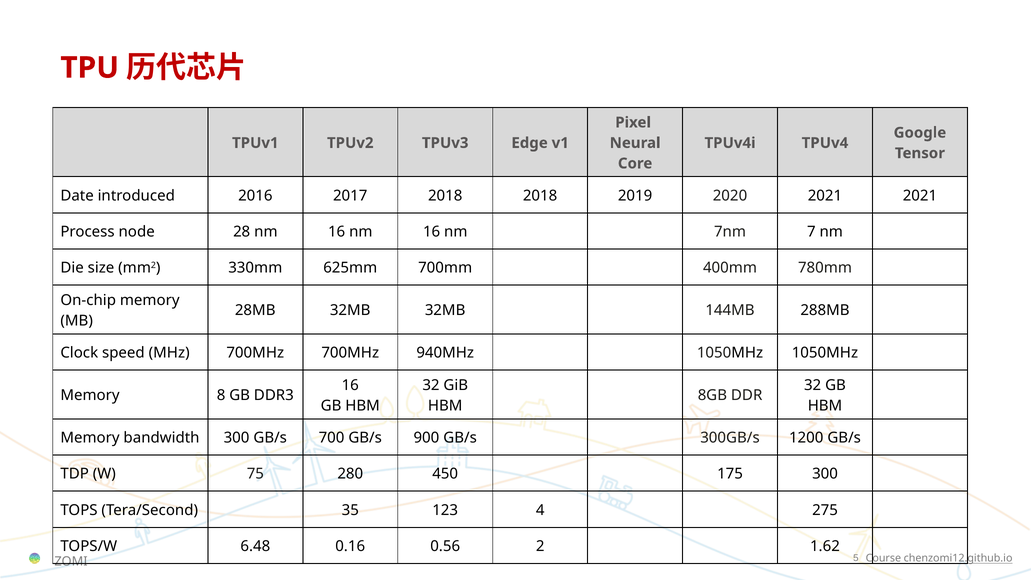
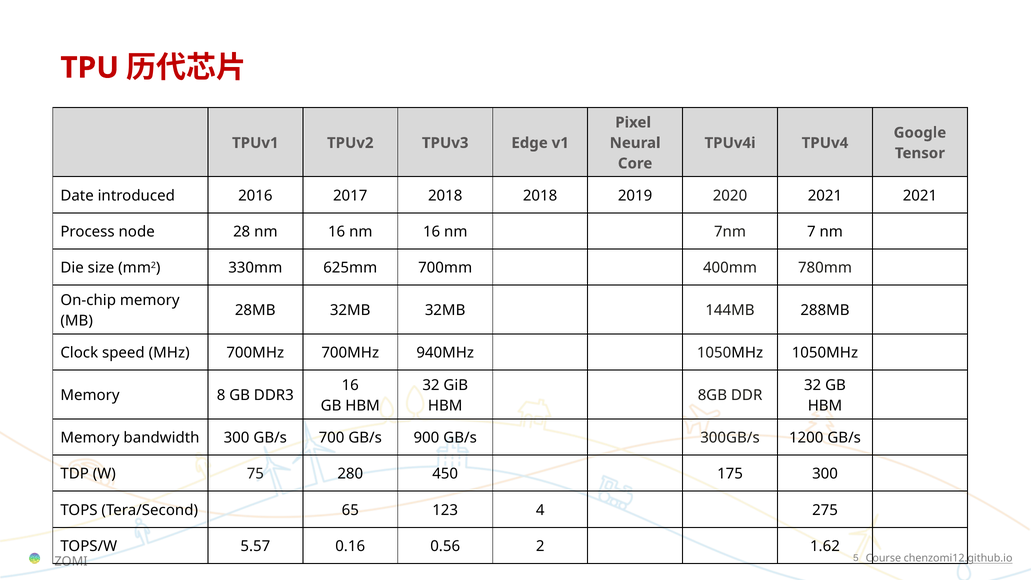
35: 35 -> 65 (350, 510)
6.48: 6.48 -> 5.57 (255, 546)
